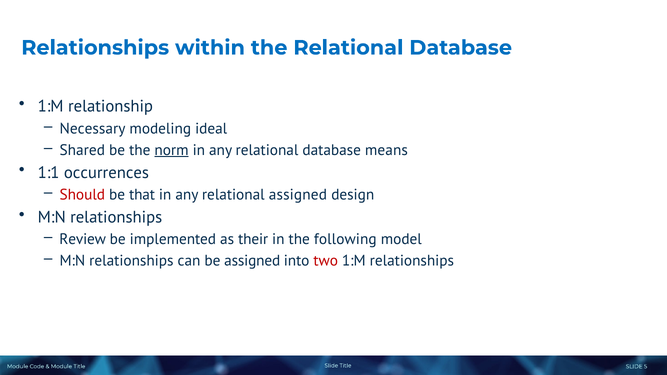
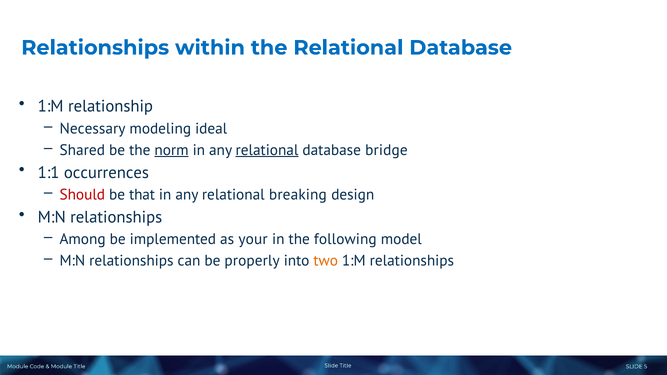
relational underline: none -> present (267, 150)
means: means -> bridge (386, 150)
relational assigned: assigned -> breaking (298, 195)
Review: Review -> Among (83, 239)
their: their -> your (253, 239)
be assigned: assigned -> properly (252, 261)
two colour: red -> orange (326, 261)
